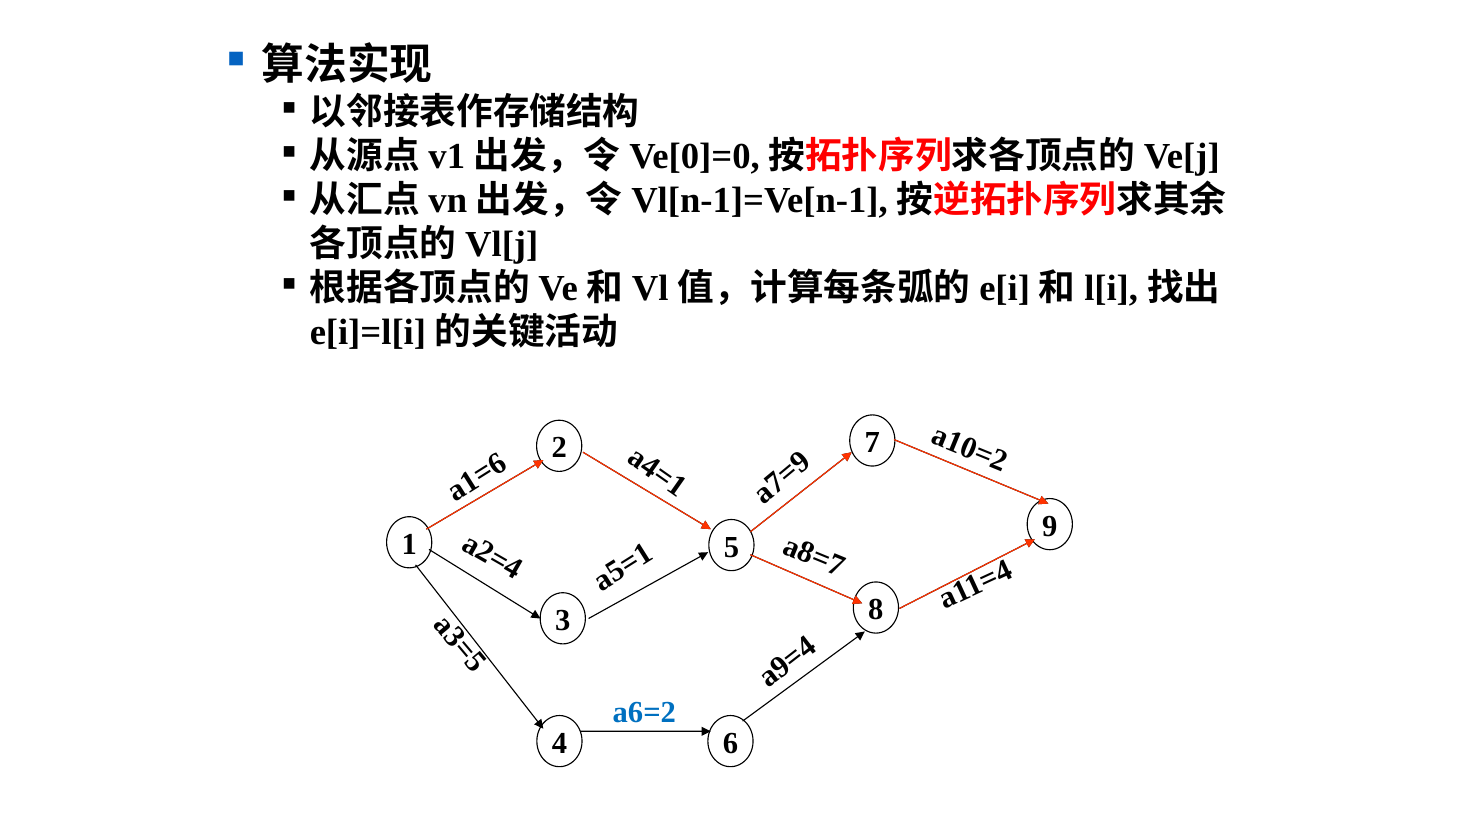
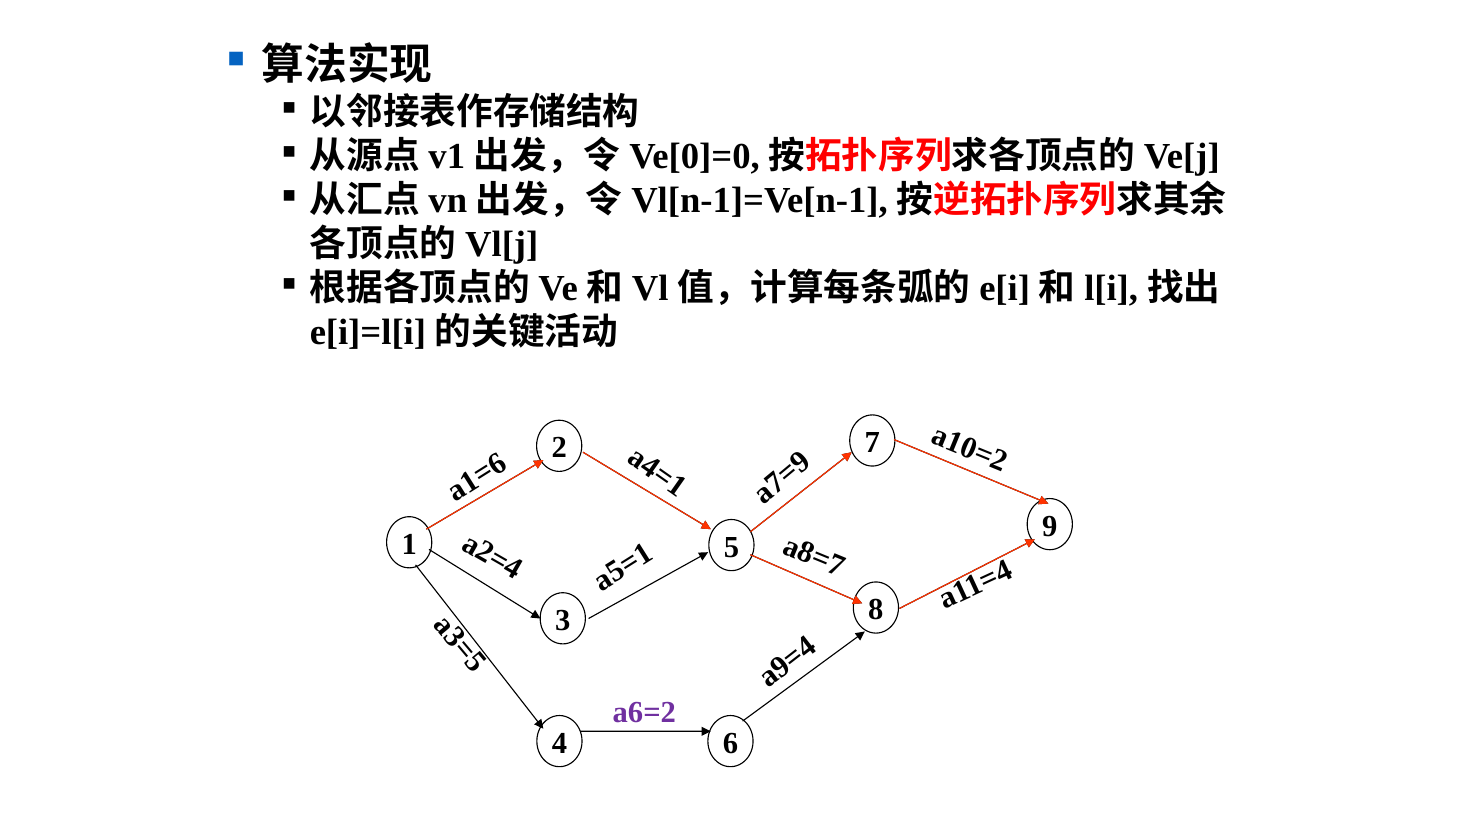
a6=2 colour: blue -> purple (644, 713)
